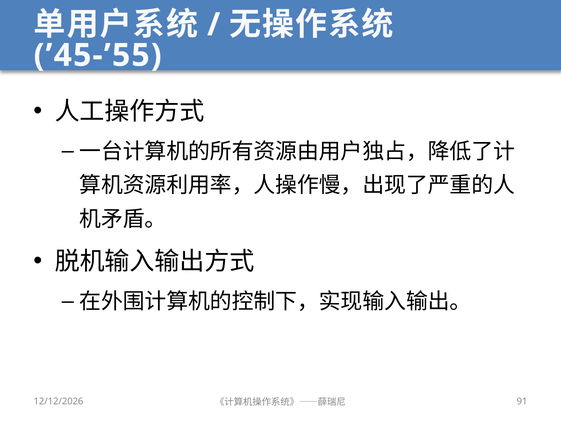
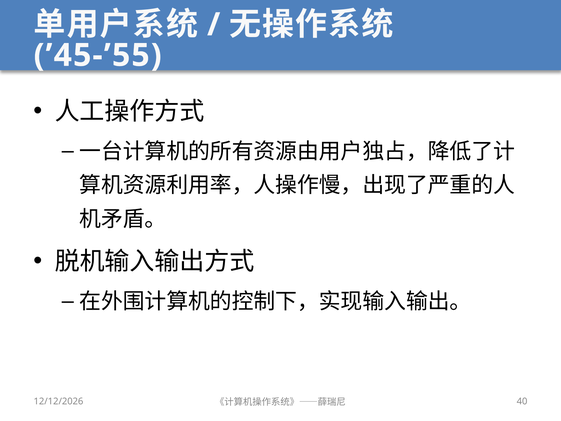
91: 91 -> 40 (522, 401)
